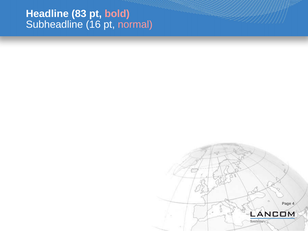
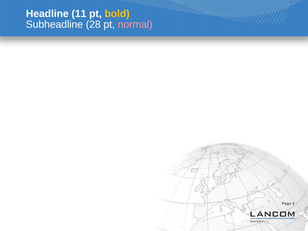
83: 83 -> 11 (79, 14)
bold colour: pink -> yellow (117, 14)
16: 16 -> 28 (93, 24)
